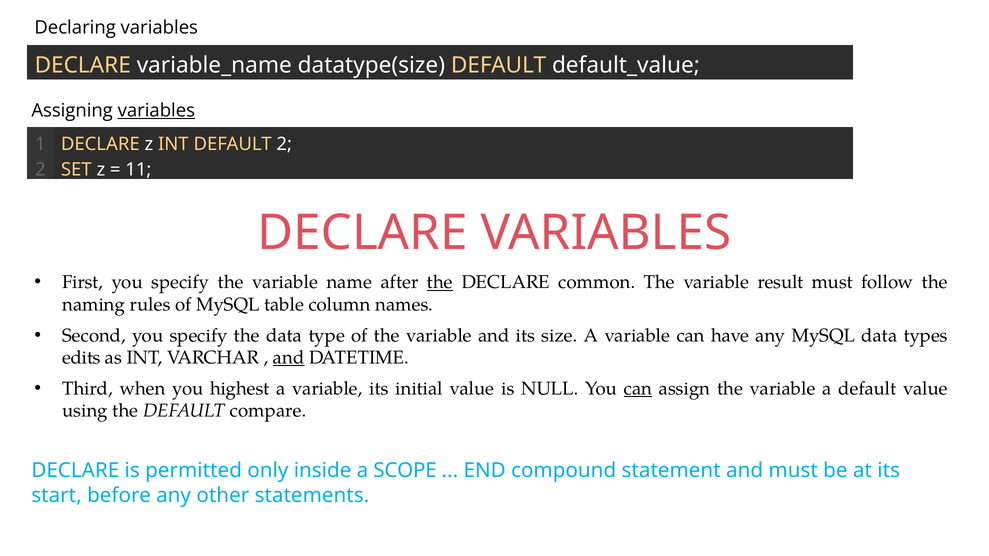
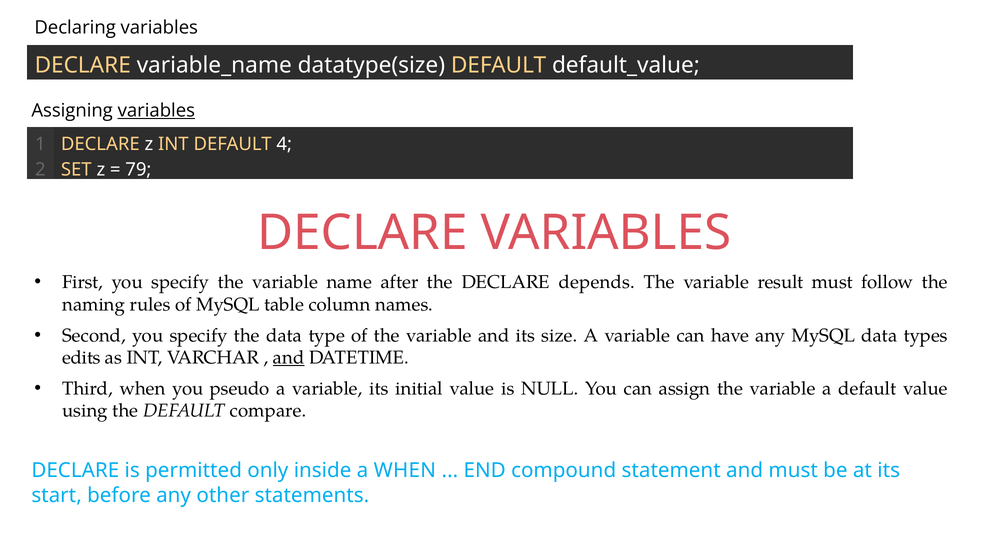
DEFAULT 2: 2 -> 4 (284, 144)
11: 11 -> 79 (138, 170)
the underline: present -> none (440, 283)
common: common -> depends (597, 283)
highest: highest -> pseudo (240, 389)
can underline: present -> none (638, 389)
a SCOPE: SCOPE -> WHEN (405, 471)
